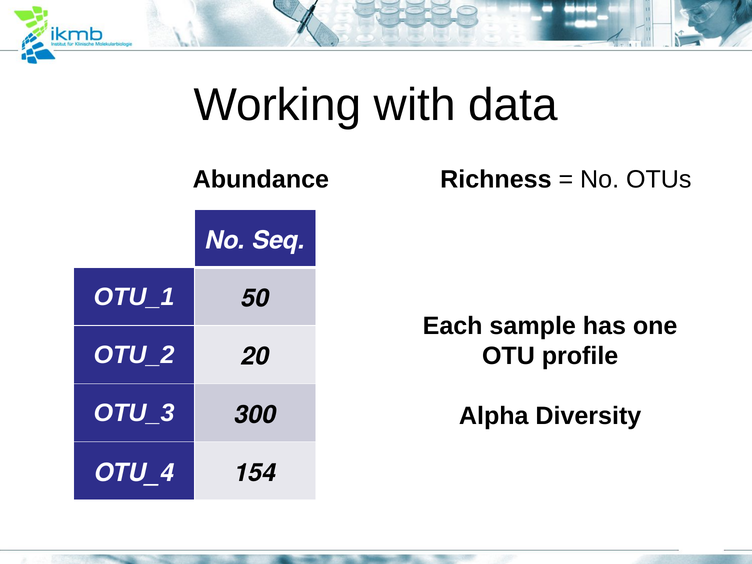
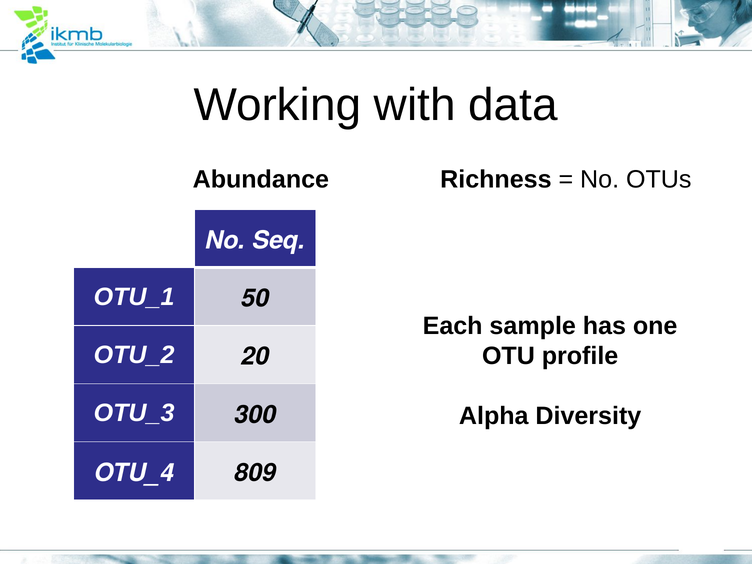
154: 154 -> 809 (255, 473)
